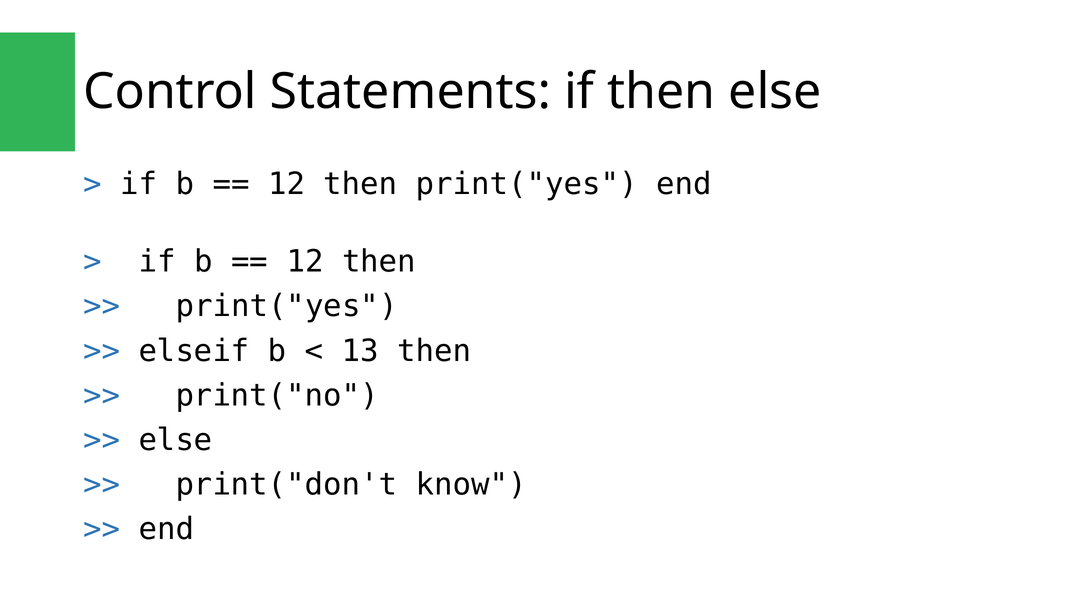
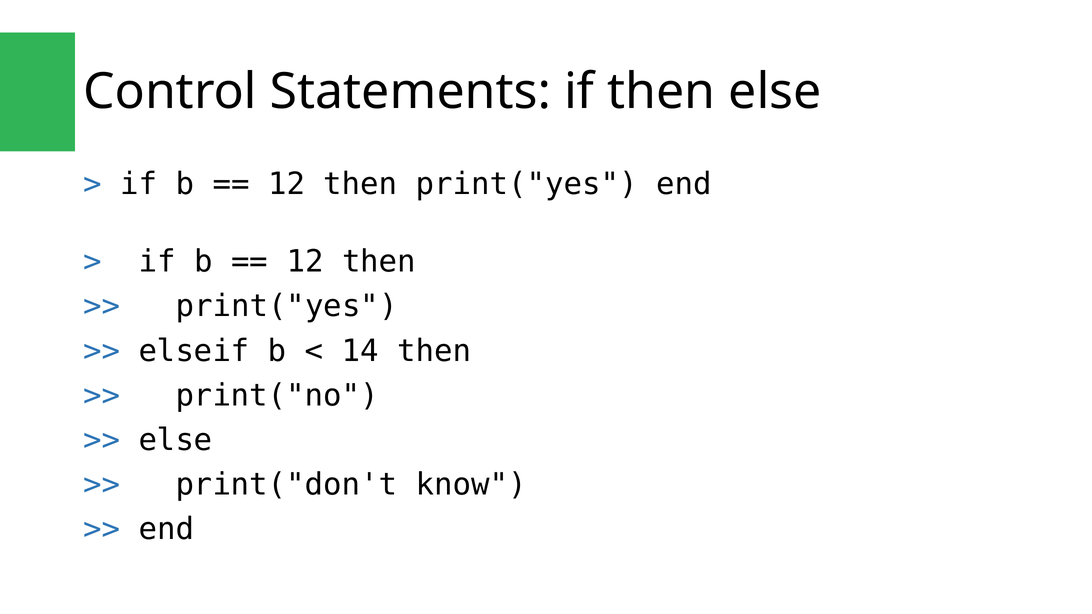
13: 13 -> 14 (360, 351)
